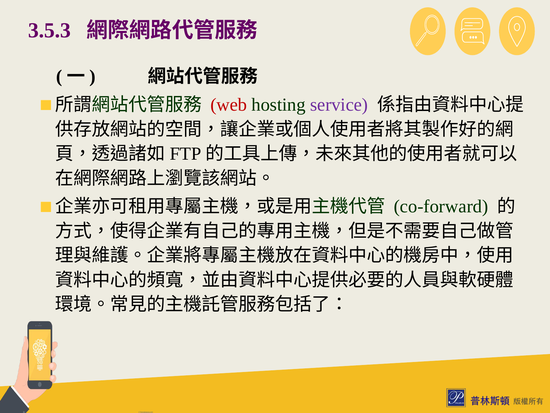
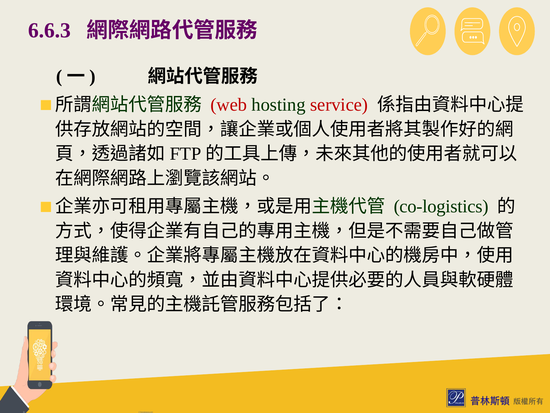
3.5.3: 3.5.3 -> 6.6.3 (49, 30)
service colour: purple -> red (339, 105)
co-forward: co-forward -> co-logistics (441, 206)
